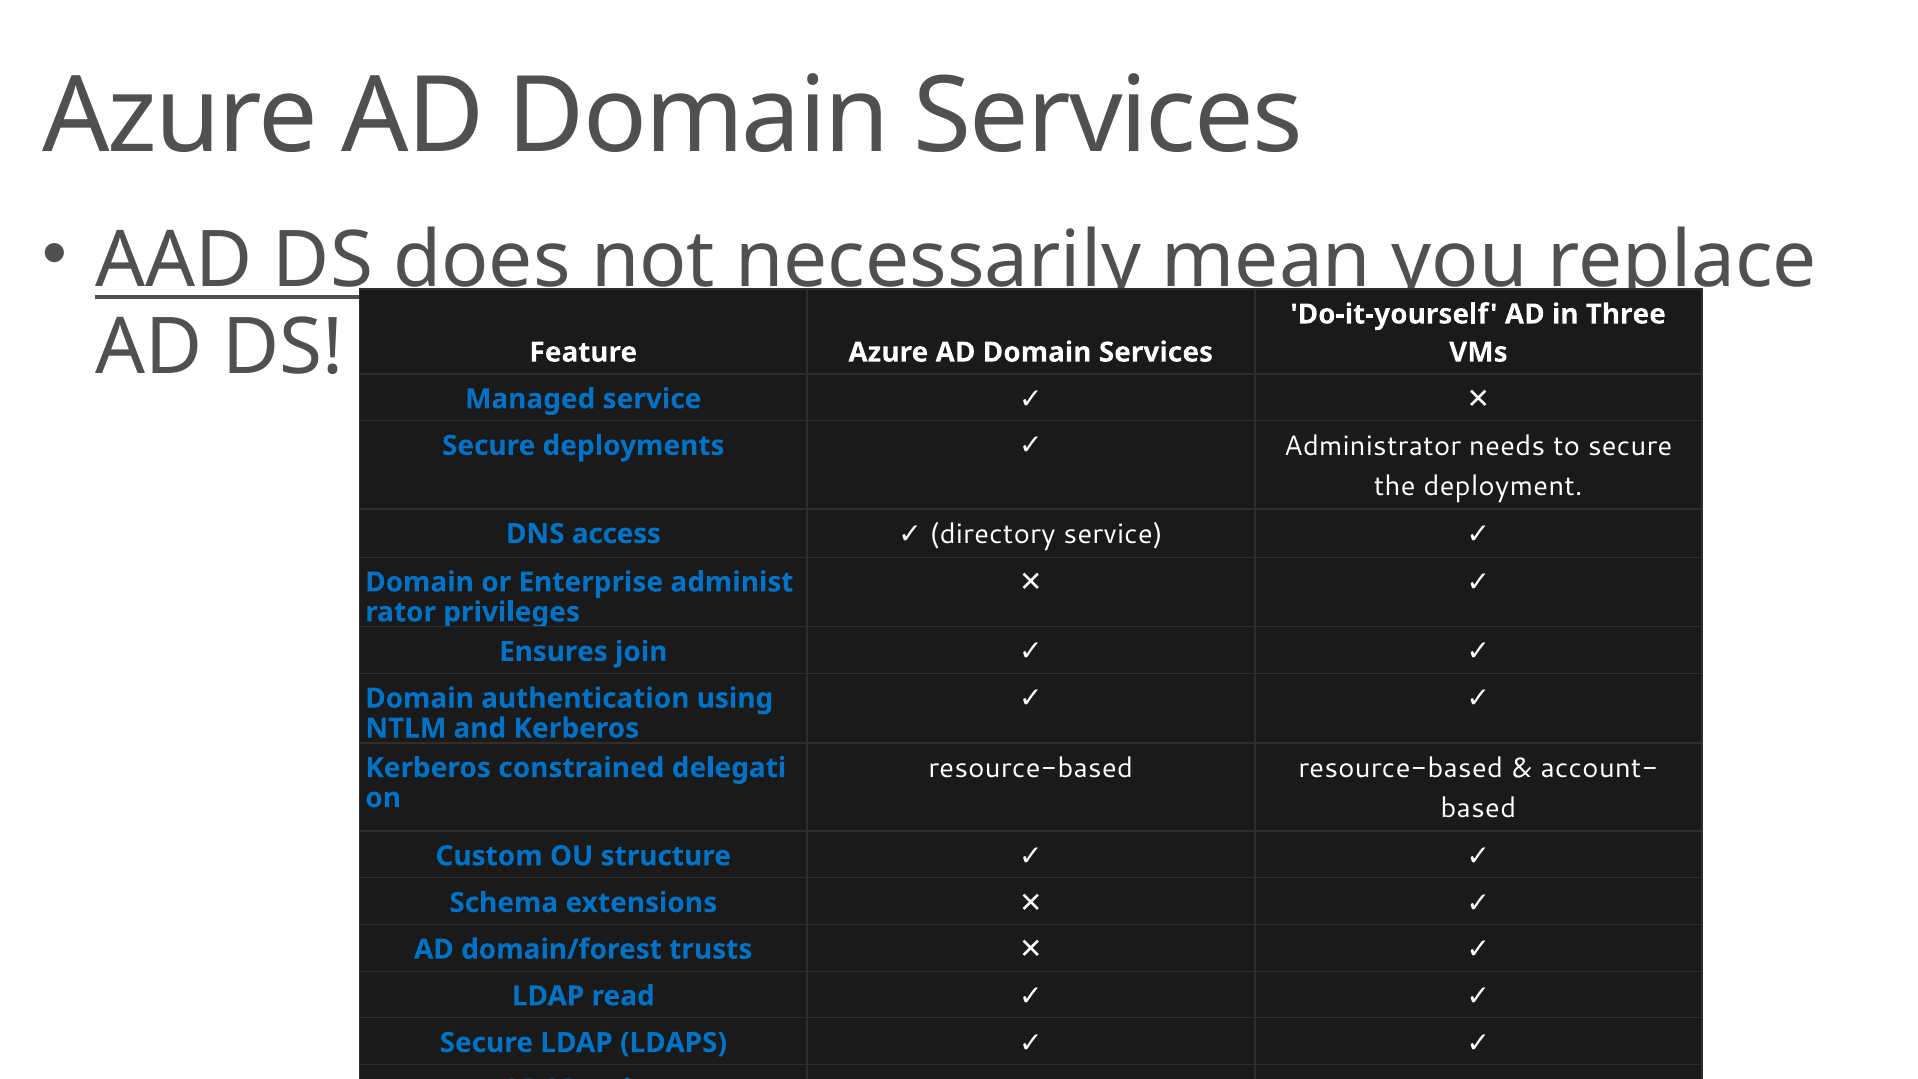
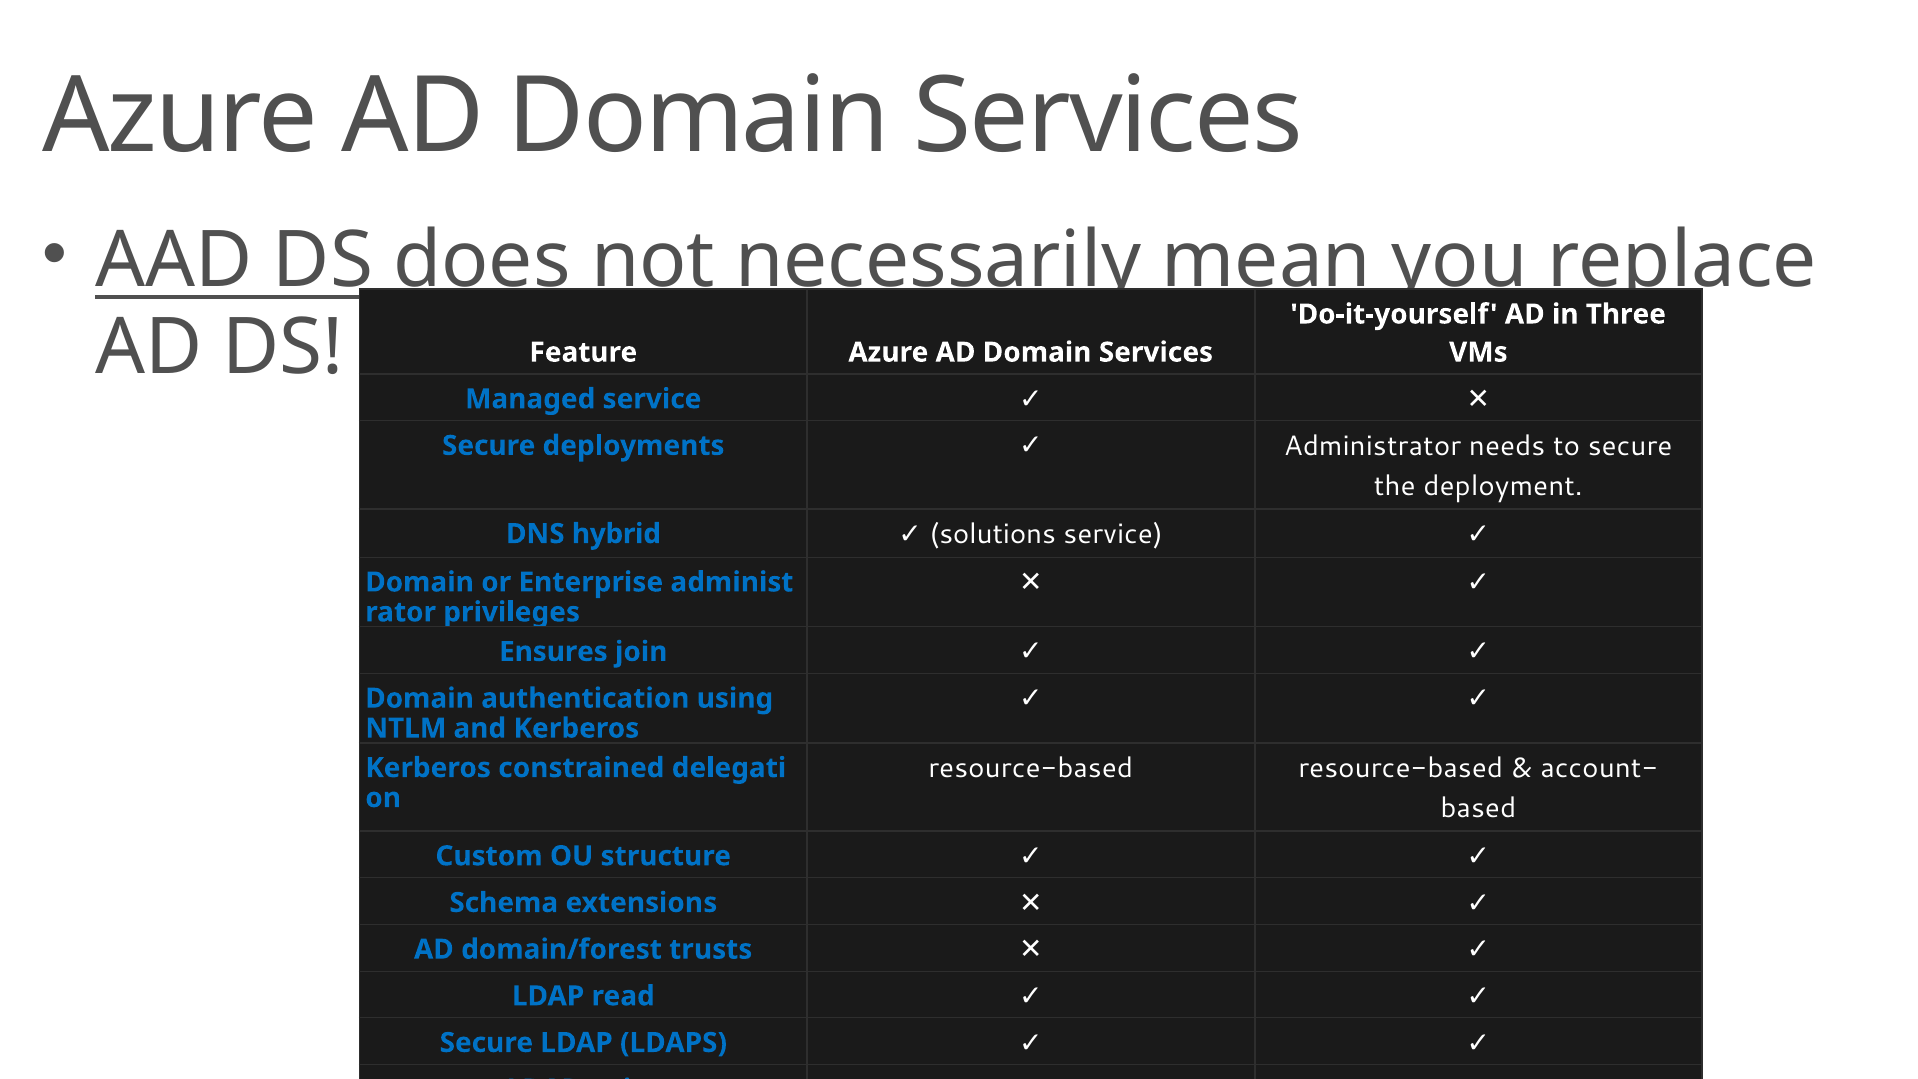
access: access -> hybrid (616, 534)
directory: directory -> solutions (993, 535)
